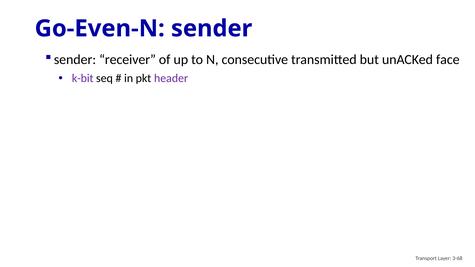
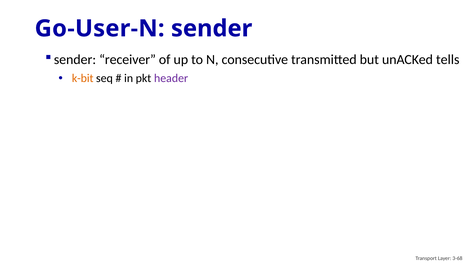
Go-Even-N: Go-Even-N -> Go-User-N (100, 29)
face: face -> tells (448, 60)
k-bit colour: purple -> orange (83, 78)
